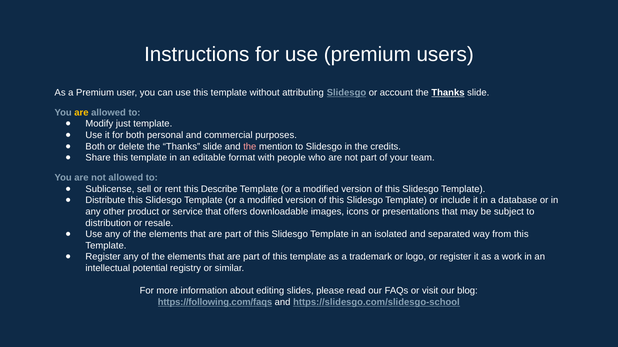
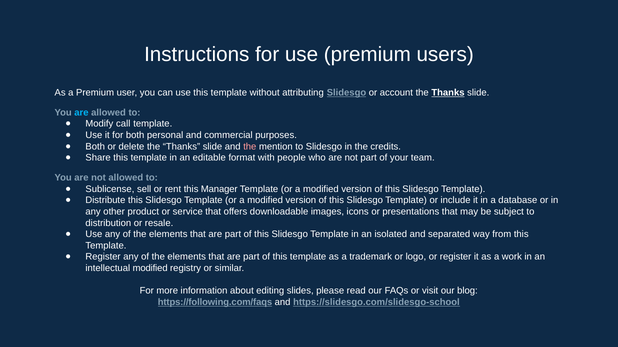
are colour: yellow -> light blue (81, 113)
just: just -> call (123, 124)
Describe: Describe -> Manager (219, 189)
intellectual potential: potential -> modified (150, 269)
